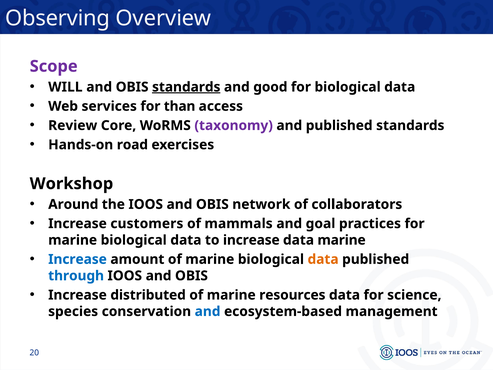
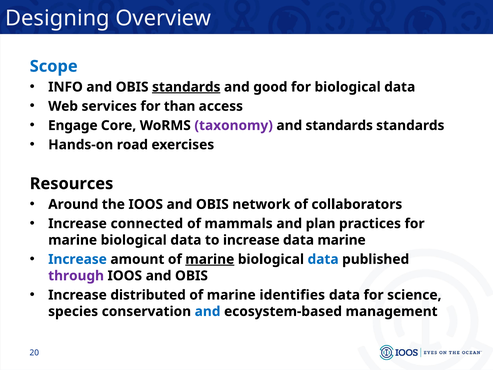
Observing: Observing -> Designing (57, 18)
Scope colour: purple -> blue (54, 66)
WILL: WILL -> INFO (66, 87)
Review: Review -> Engage (73, 125)
and published: published -> standards (339, 125)
Workshop: Workshop -> Resources (72, 184)
customers: customers -> connected (147, 223)
goal: goal -> plan (321, 223)
marine underline: none -> present (210, 259)
data colour: orange -> blue (323, 259)
through colour: blue -> purple (76, 276)
resources: resources -> identifies (292, 295)
